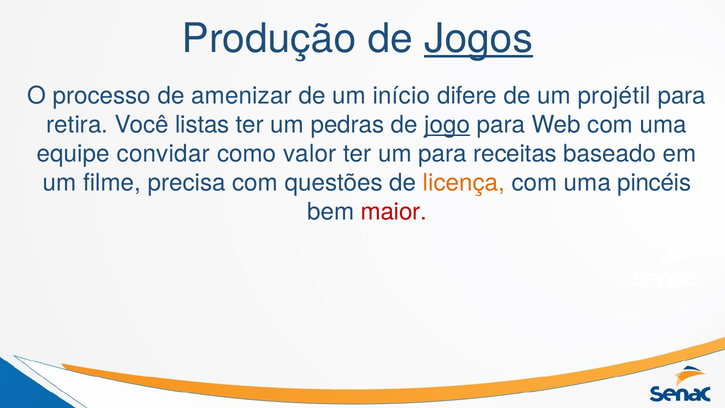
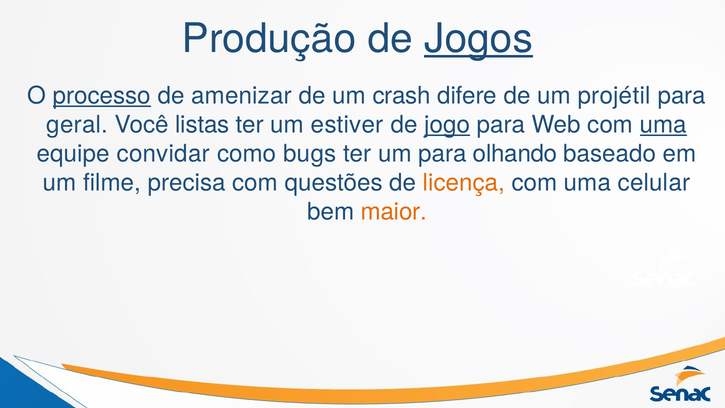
processo underline: none -> present (102, 96)
início: início -> crash (402, 96)
retira: retira -> geral (77, 125)
pedras: pedras -> estiver (347, 125)
uma underline: none -> present (663, 125)
valor: valor -> bugs (310, 154)
receitas: receitas -> olhando (515, 154)
pincéis: pincéis -> celular (654, 183)
maior colour: red -> orange (394, 212)
